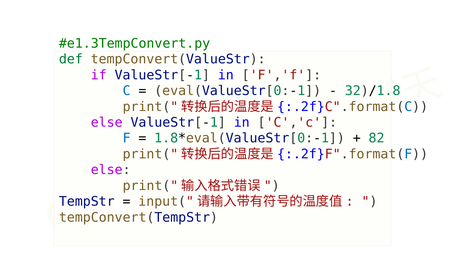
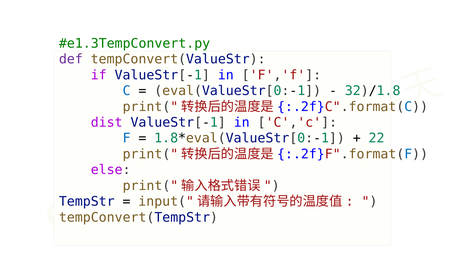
def colour: green -> purple (71, 59)
else: else -> dist (107, 123)
82: 82 -> 22 (377, 138)
